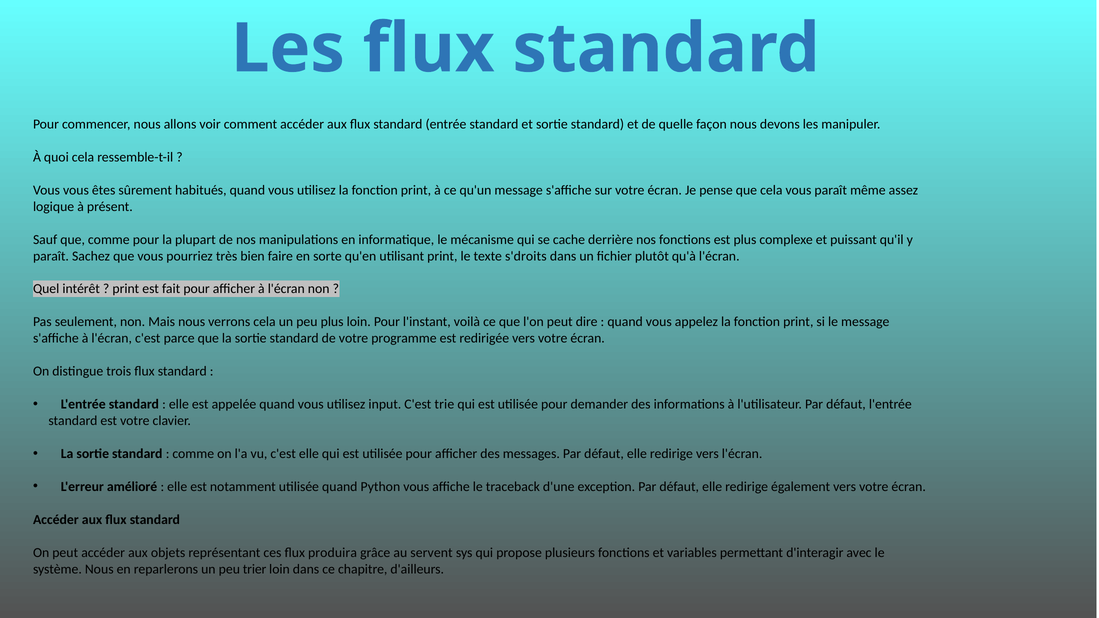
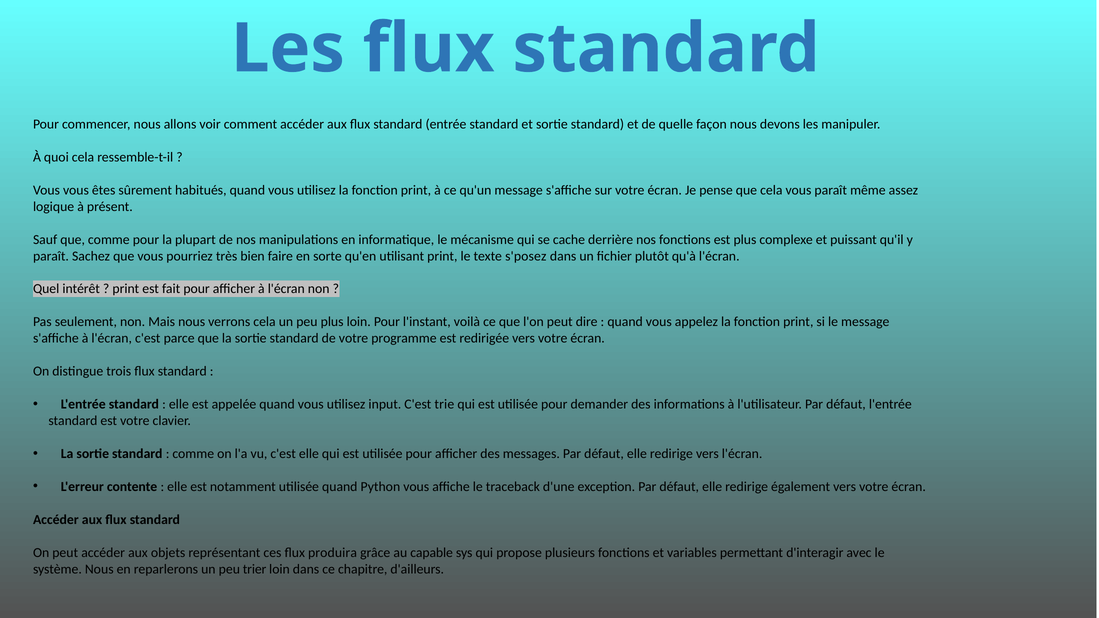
s'droits: s'droits -> s'posez (526, 256)
amélioré: amélioré -> contente (132, 487)
servent: servent -> capable (432, 553)
